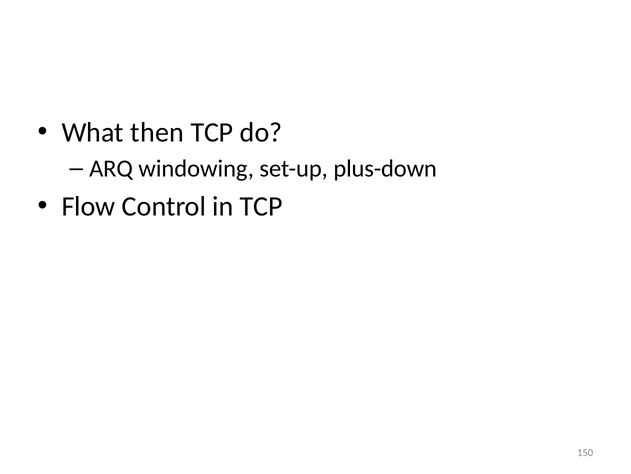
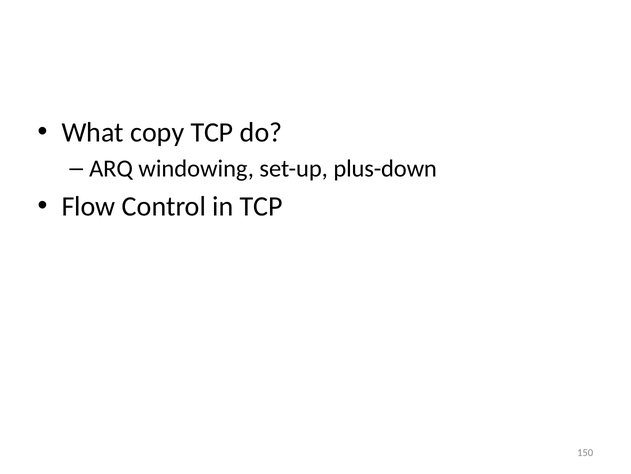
then: then -> copy (157, 132)
